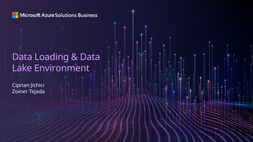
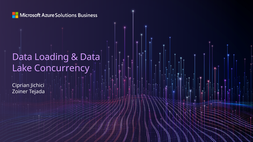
Environment: Environment -> Concurrency (62, 68)
